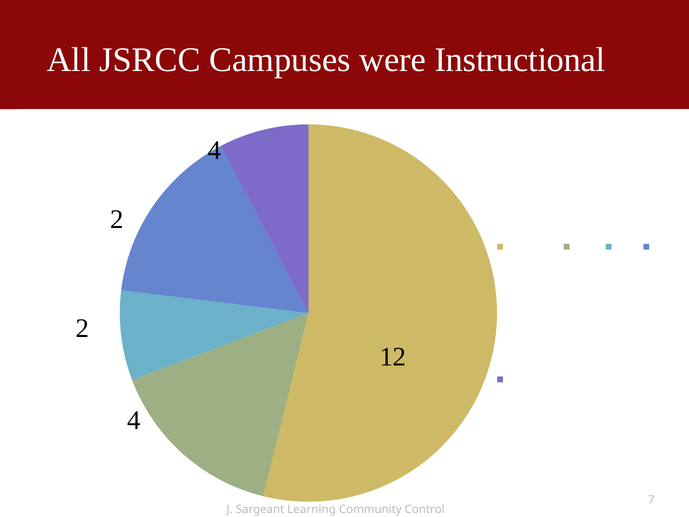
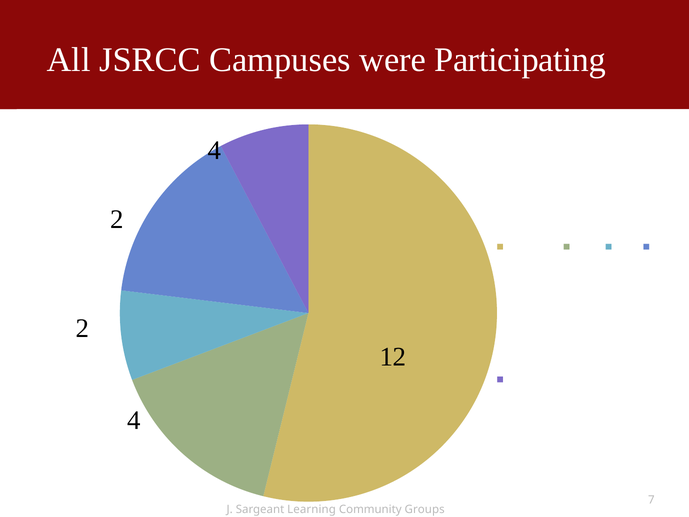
Instructional: Instructional -> Participating (520, 60)
Control: Control -> Groups (425, 509)
